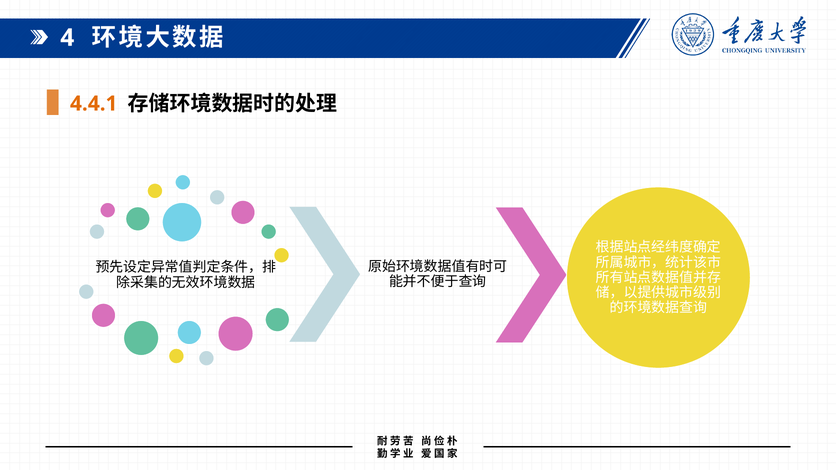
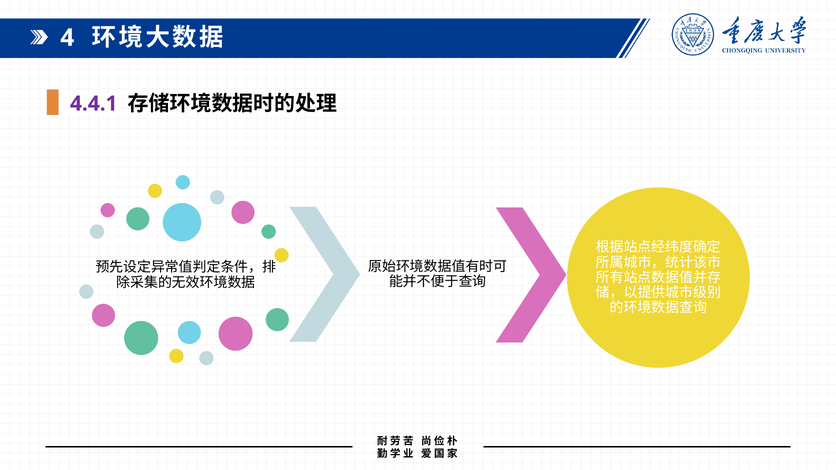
4.4.1 colour: orange -> purple (94, 104)
